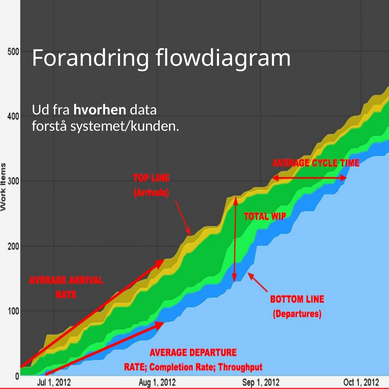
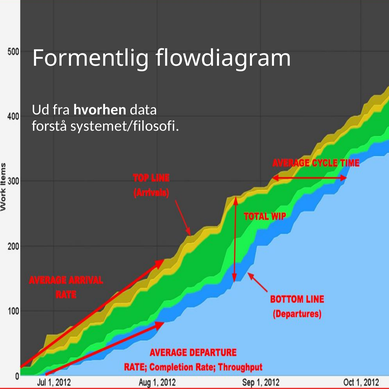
Forandring: Forandring -> Formentlig (91, 58)
systemet/kunden: systemet/kunden -> systemet/filosofi (125, 126)
